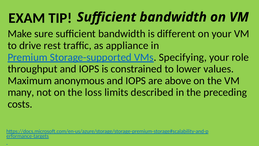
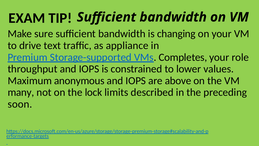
different: different -> changing (176, 34)
rest: rest -> text (52, 45)
Specifying: Specifying -> Completes (183, 57)
loss: loss -> lock (93, 92)
costs: costs -> soon (20, 104)
